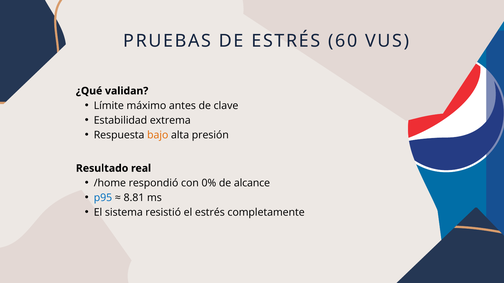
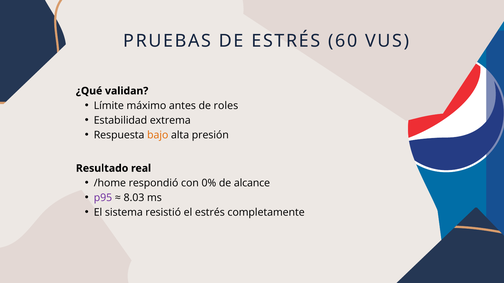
clave: clave -> roles (226, 106)
p95 colour: blue -> purple (103, 198)
8.81: 8.81 -> 8.03 (134, 198)
